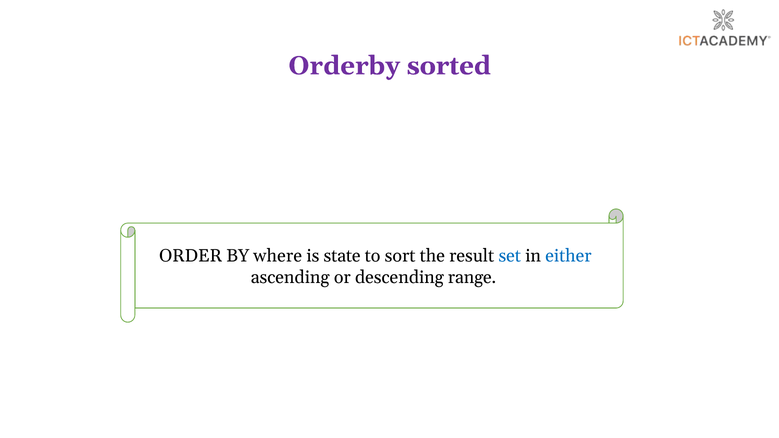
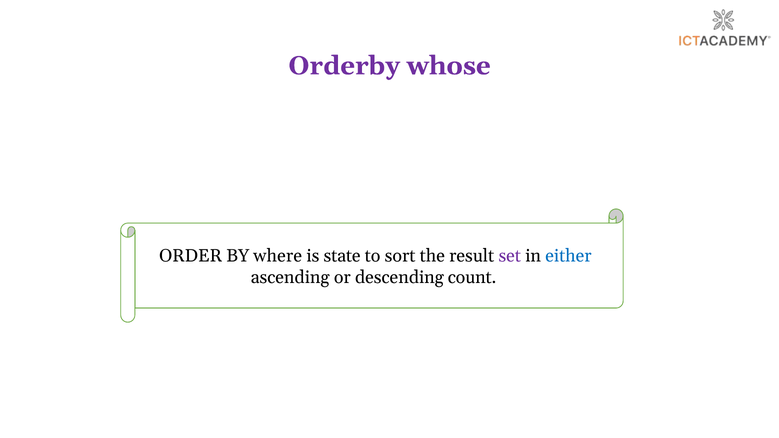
sorted: sorted -> whose (449, 66)
set colour: blue -> purple (510, 256)
range: range -> count (472, 278)
